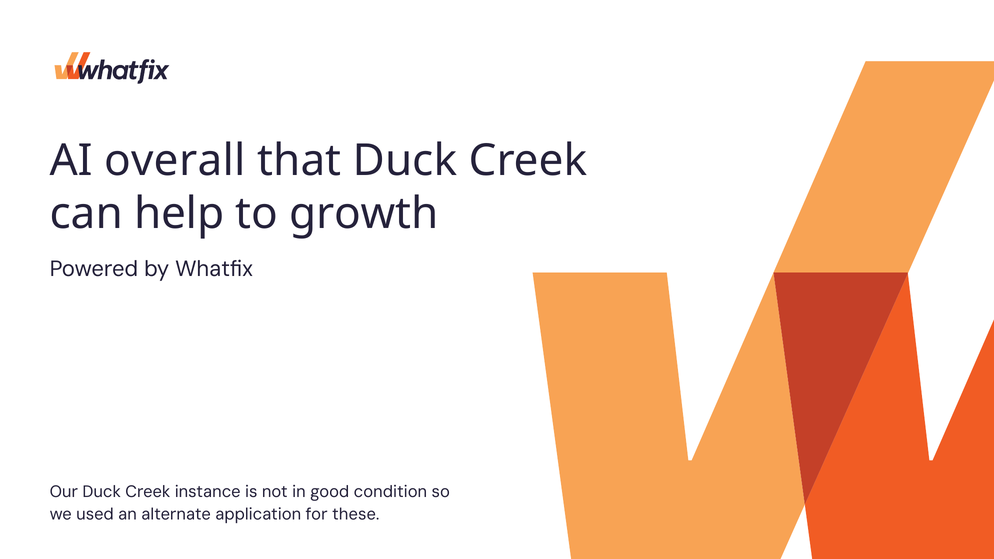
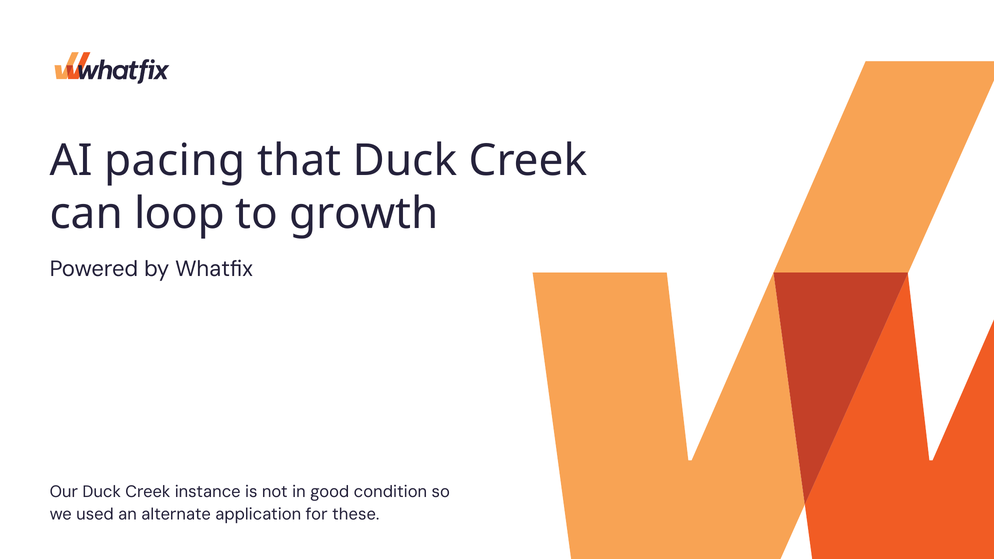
overall: overall -> pacing (175, 161)
help: help -> loop (179, 214)
